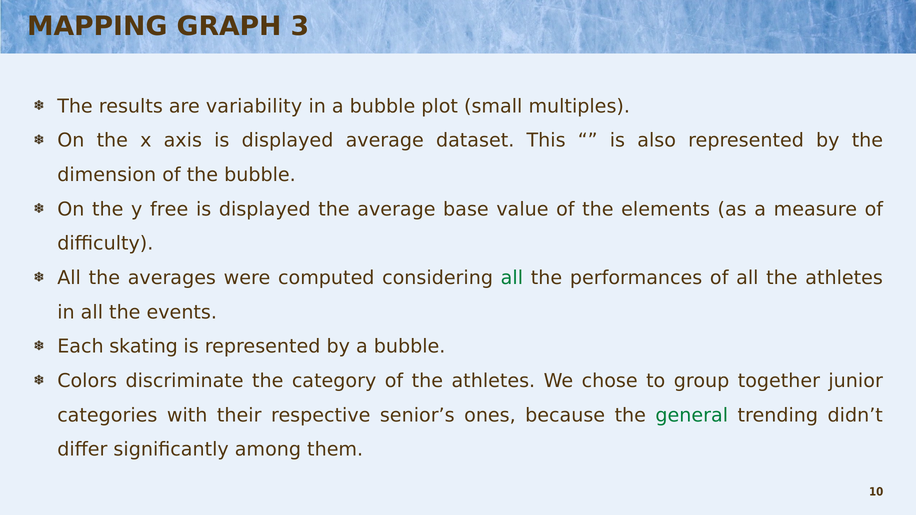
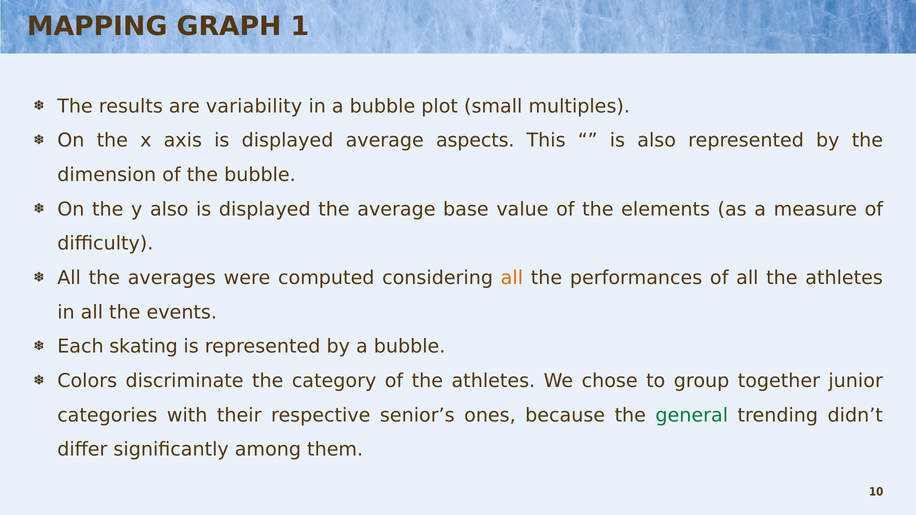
3: 3 -> 1 (300, 27)
dataset: dataset -> aspects (475, 141)
y free: free -> also (169, 209)
all colour: green -> orange (512, 278)
